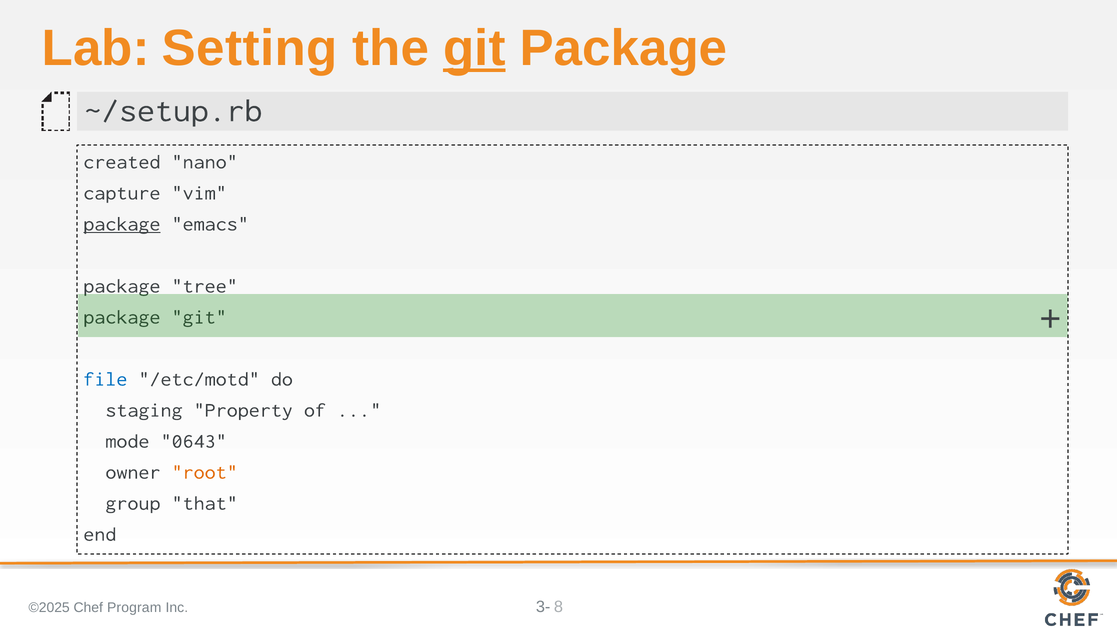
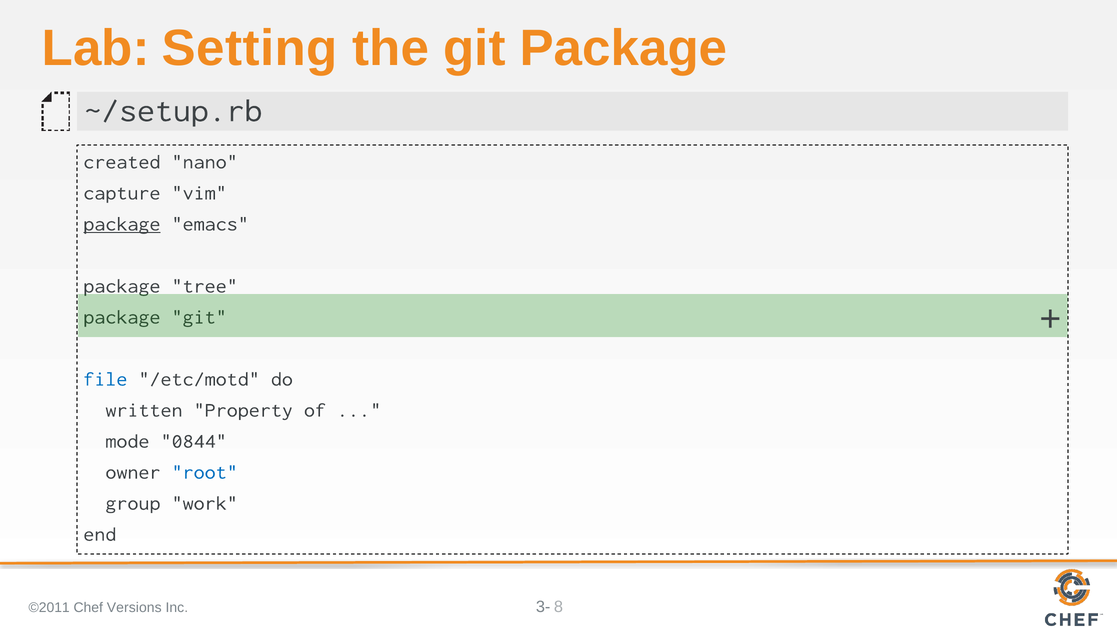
git underline: present -> none (474, 48)
staging: staging -> written (144, 410)
0643: 0643 -> 0844 (194, 441)
root colour: orange -> blue (205, 472)
that: that -> work (205, 503)
©2025: ©2025 -> ©2011 (49, 608)
Program: Program -> Versions (134, 608)
